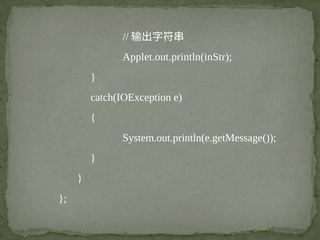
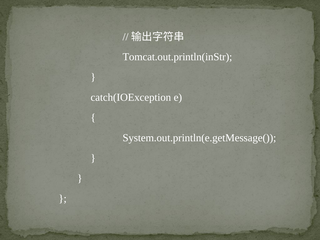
Applet.out.println(inStr: Applet.out.println(inStr -> Tomcat.out.println(inStr (177, 57)
